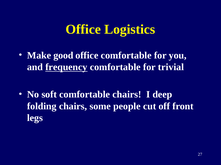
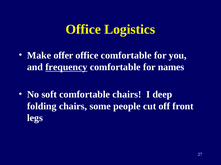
good: good -> offer (63, 56)
trivial: trivial -> names (171, 67)
